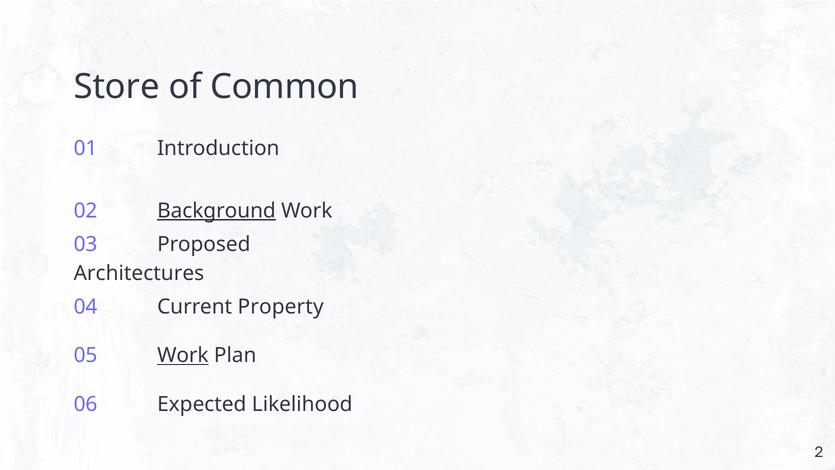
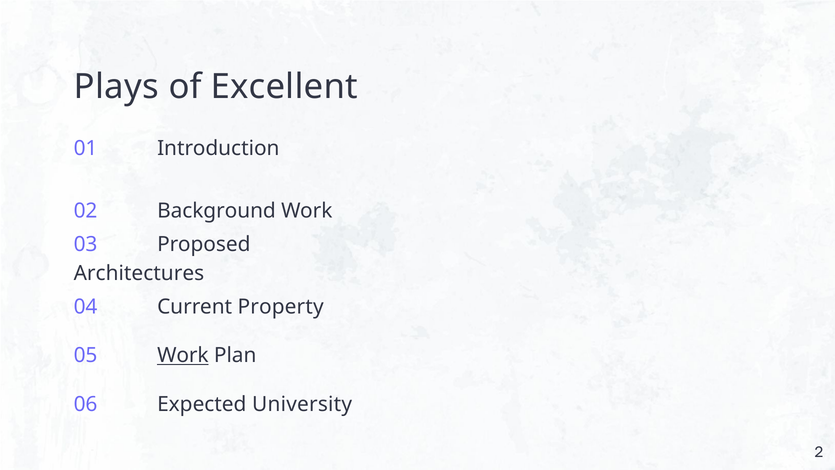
Store: Store -> Plays (116, 87)
Common: Common -> Excellent (284, 87)
Background underline: present -> none (216, 211)
Likelihood: Likelihood -> University (302, 404)
